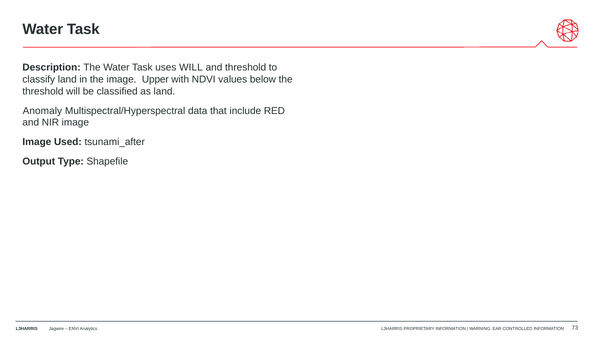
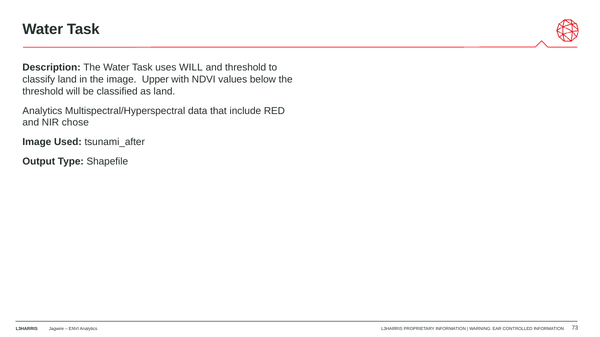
Anomaly: Anomaly -> Analytics (42, 111)
NIR image: image -> chose (75, 123)
